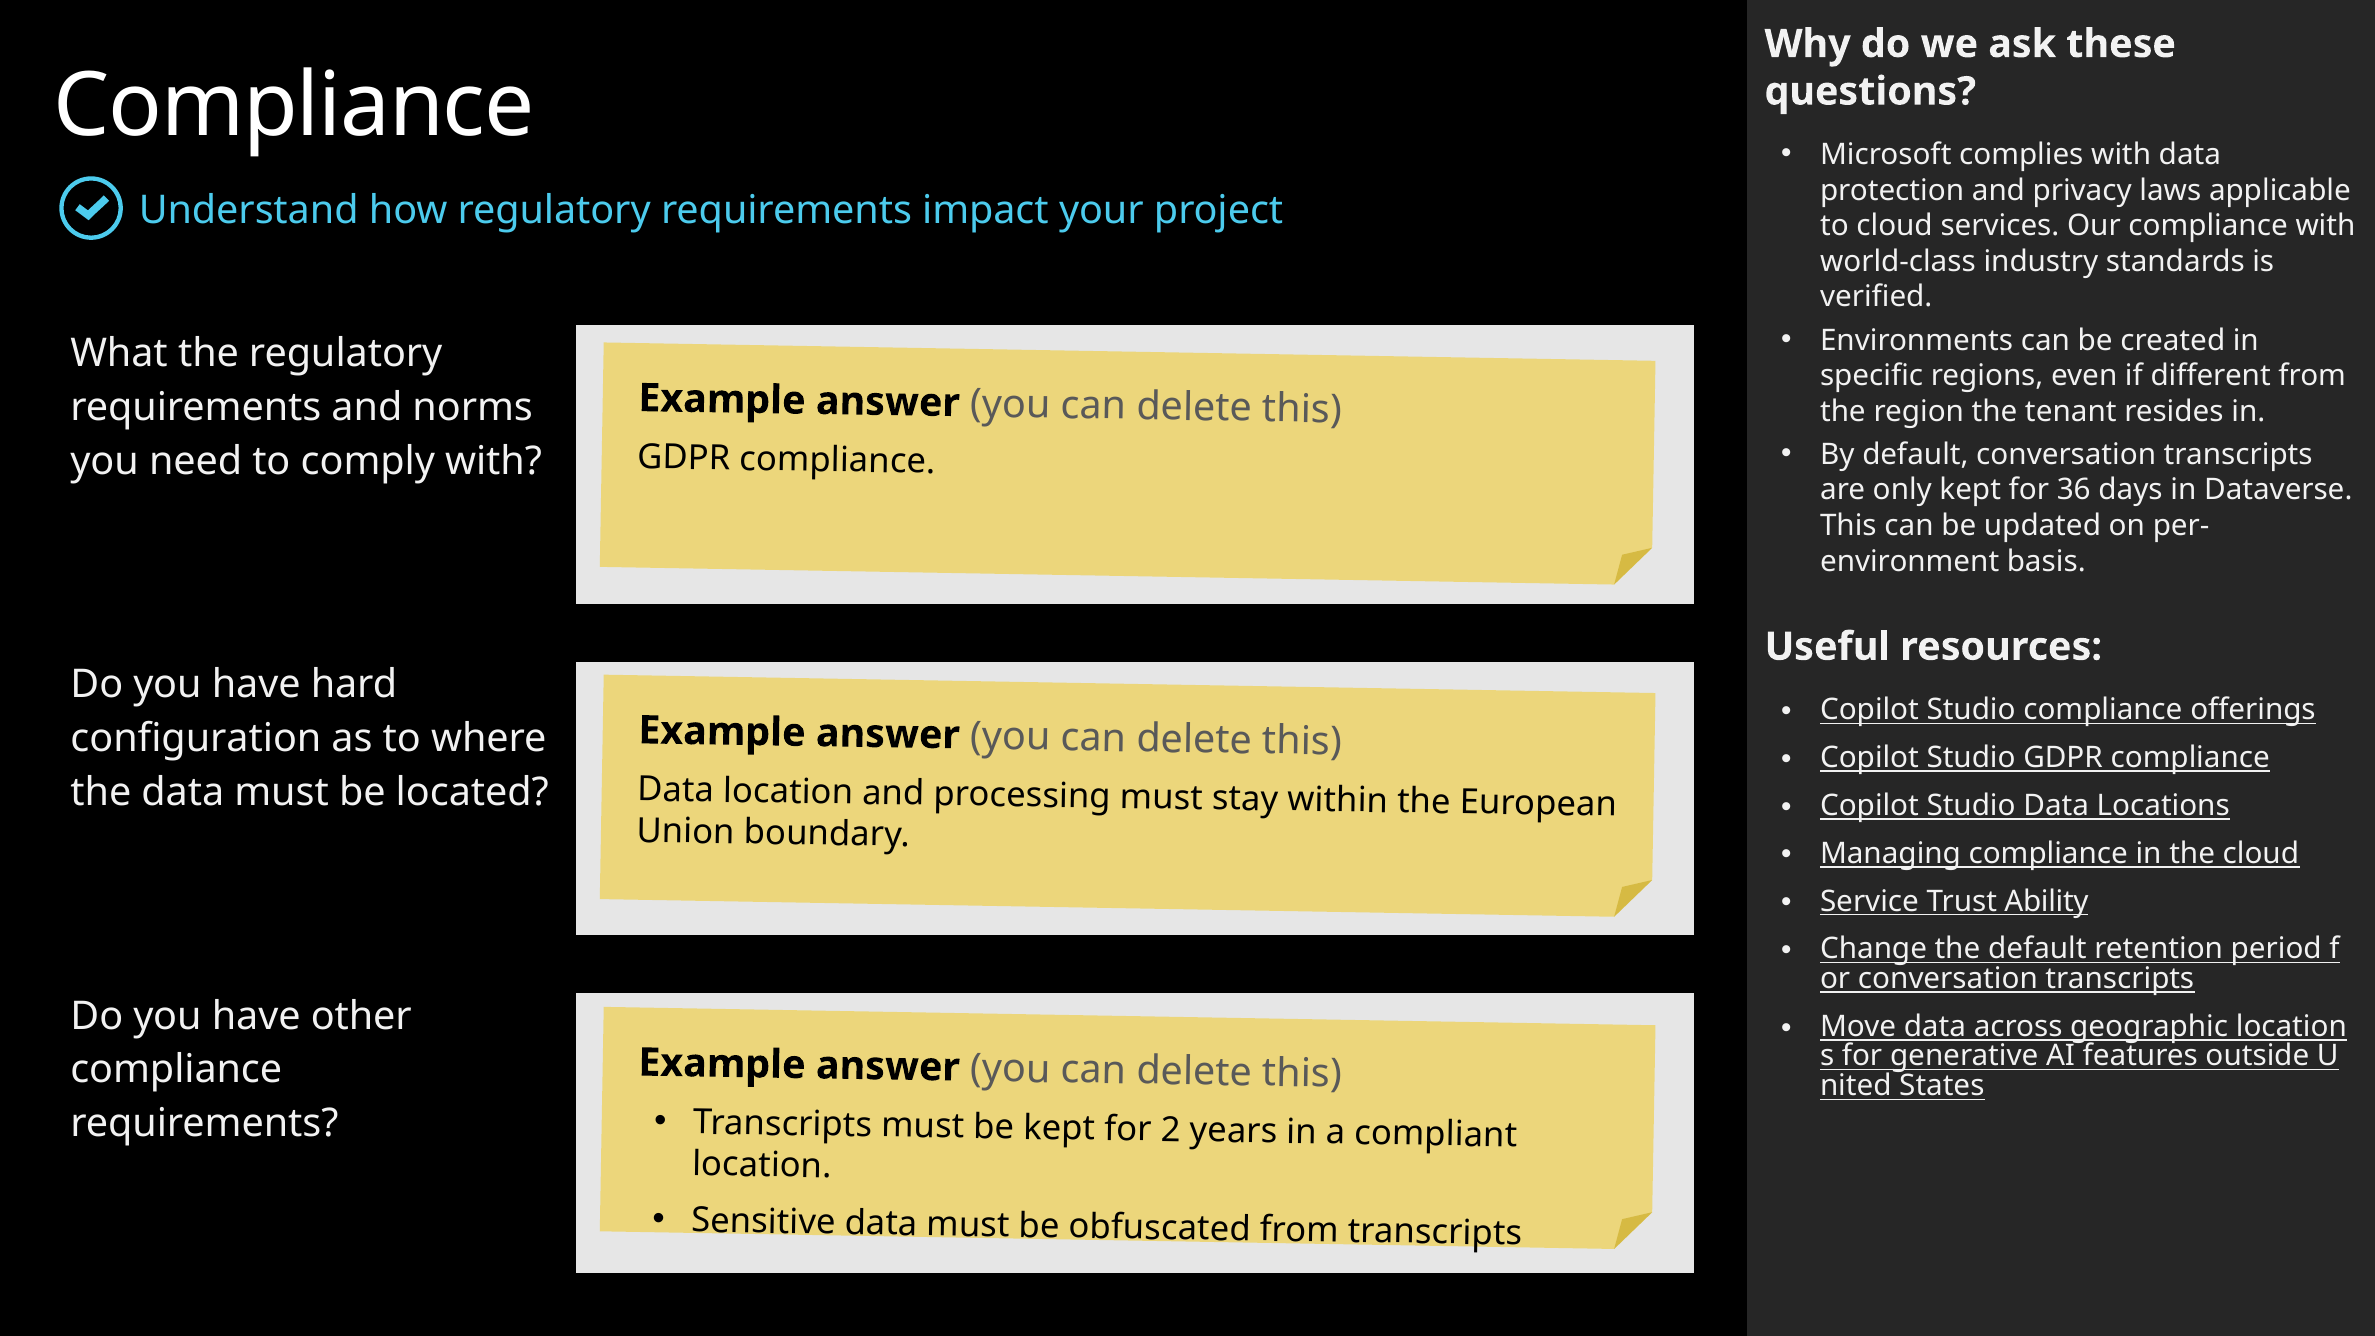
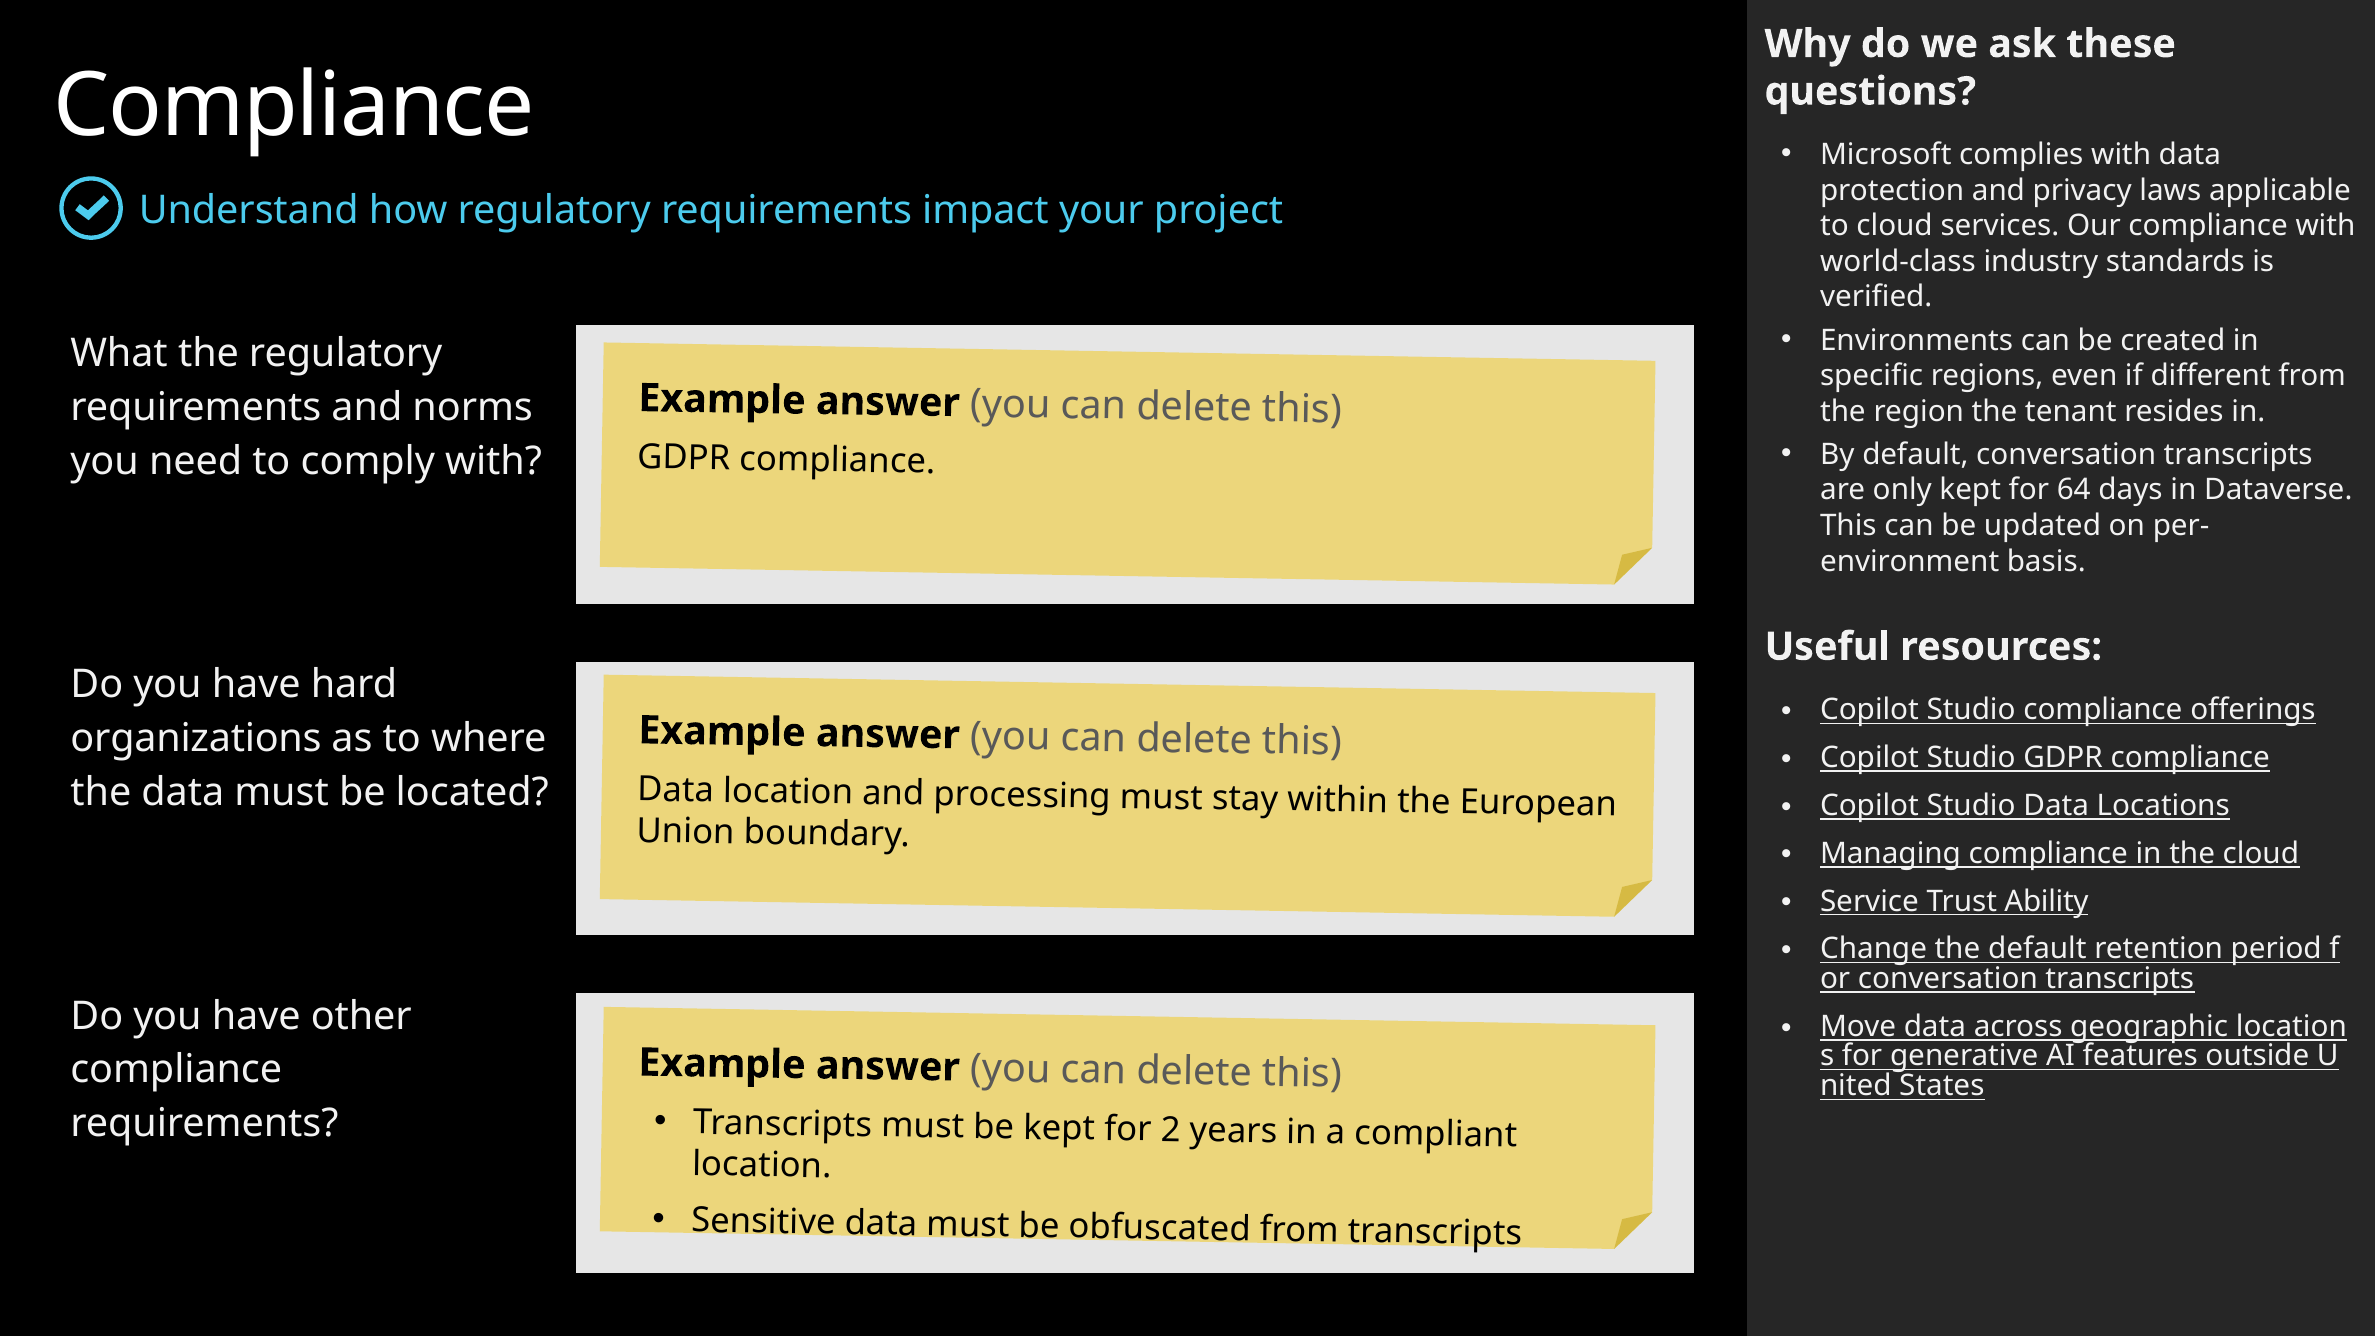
36: 36 -> 64 (2074, 490)
configuration: configuration -> organizations (196, 739)
